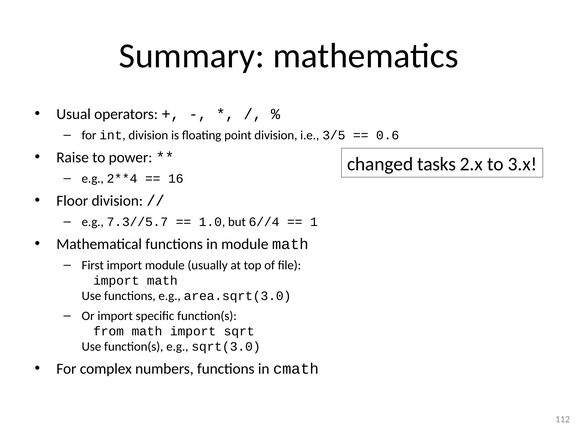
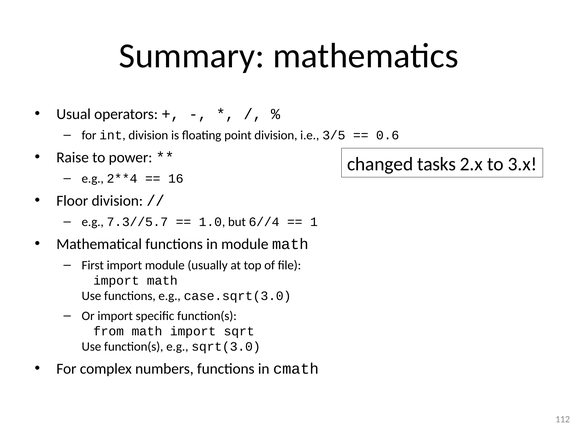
area.sqrt(3.0: area.sqrt(3.0 -> case.sqrt(3.0 (238, 296)
